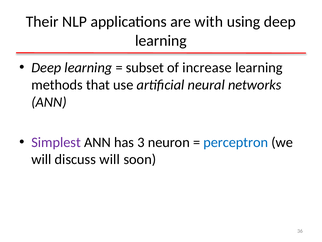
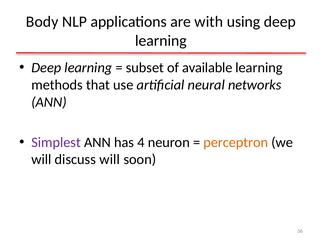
Their: Their -> Body (42, 22)
increase: increase -> available (207, 68)
3: 3 -> 4 (141, 142)
perceptron colour: blue -> orange (236, 142)
